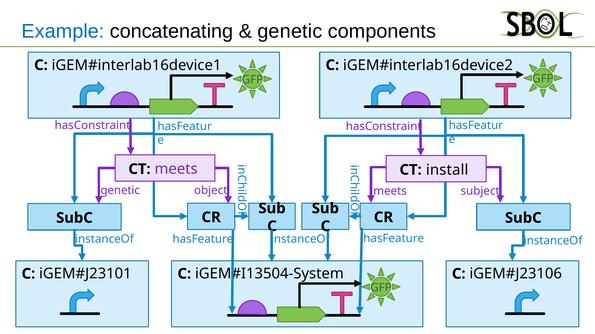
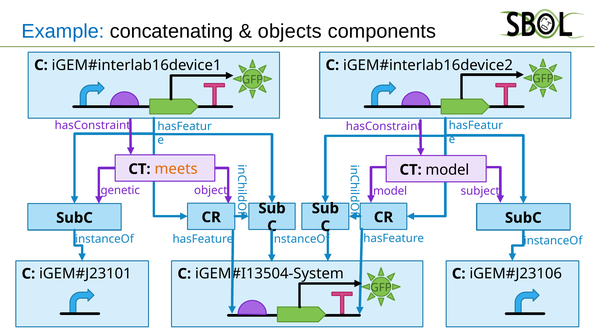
genetic: genetic -> objects (290, 31)
meets colour: purple -> orange (176, 169)
CT install: install -> model (447, 170)
meets: meets -> model (390, 191)
